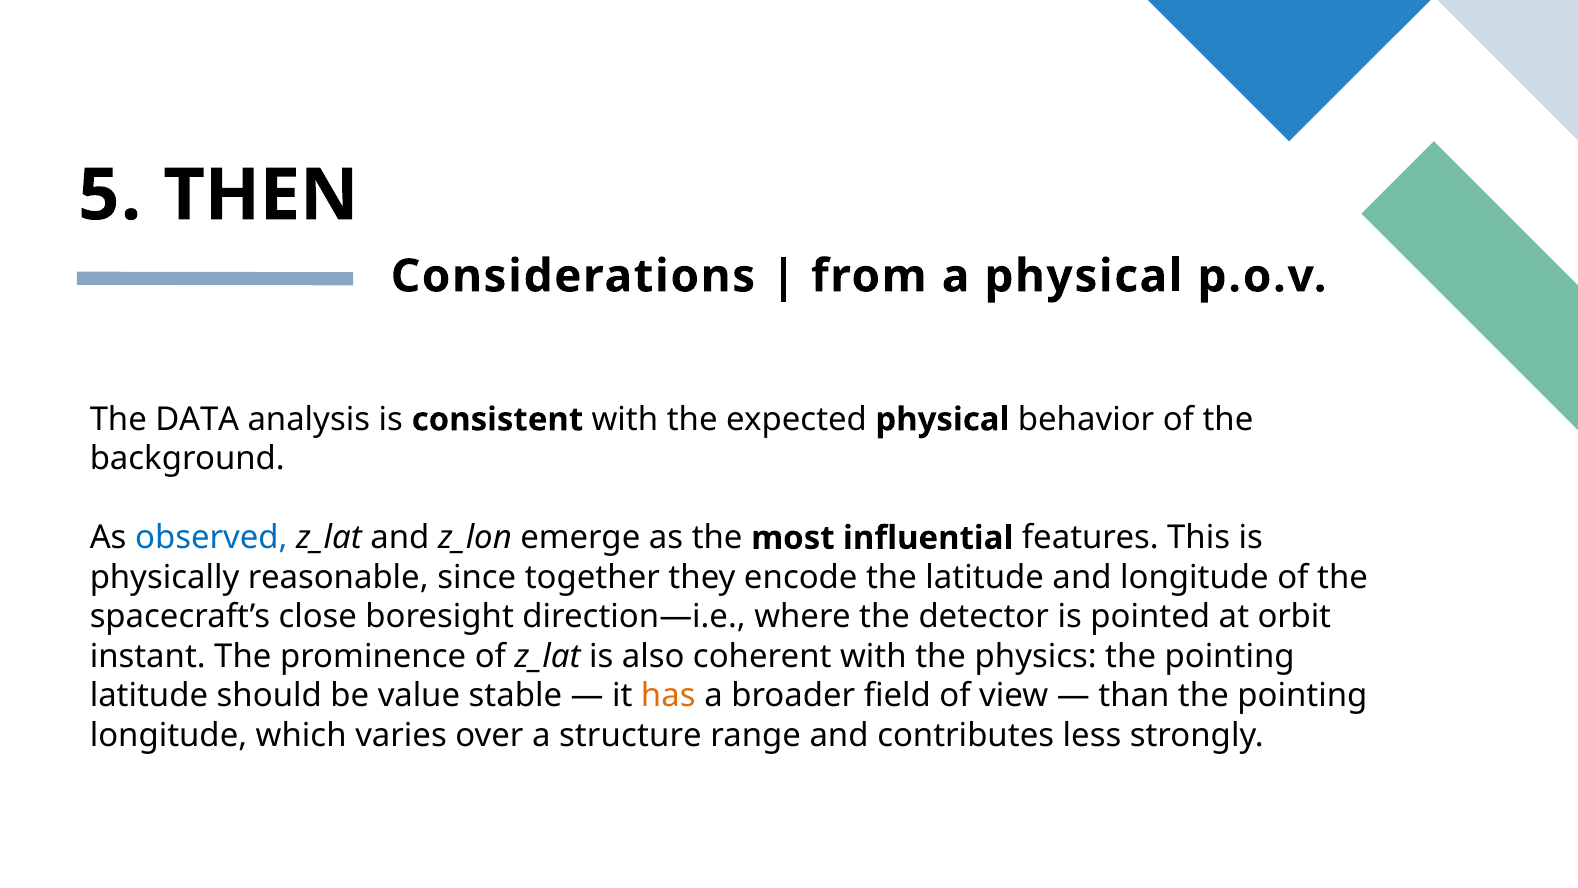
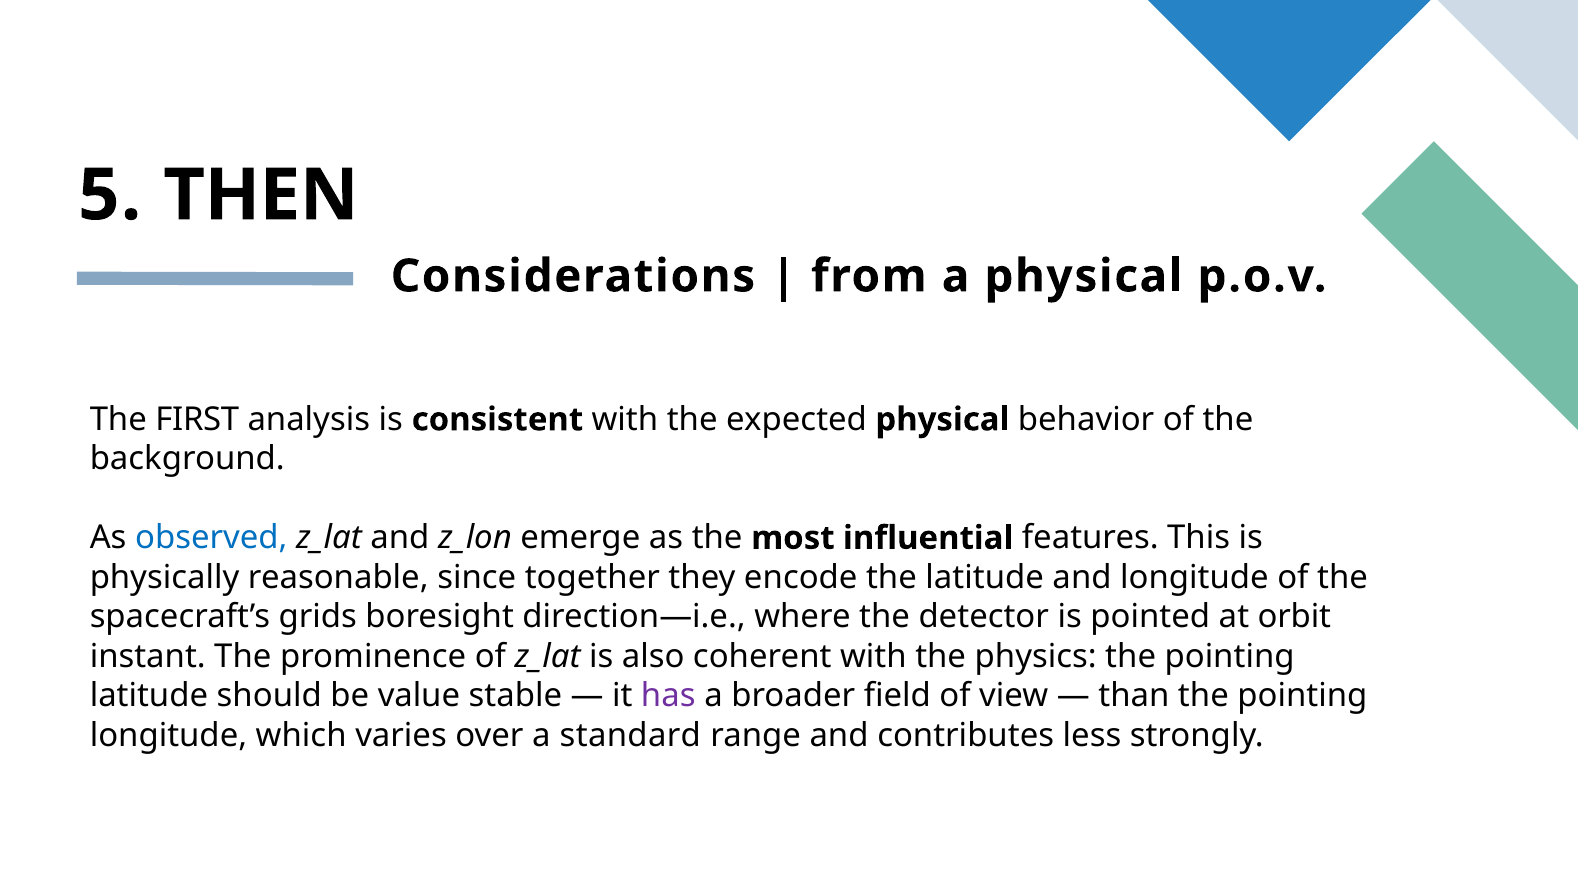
DATA: DATA -> FIRST (197, 419)
close: close -> grids (318, 617)
has colour: orange -> purple (668, 696)
structure: structure -> standard (630, 735)
